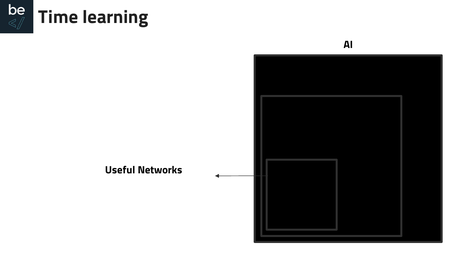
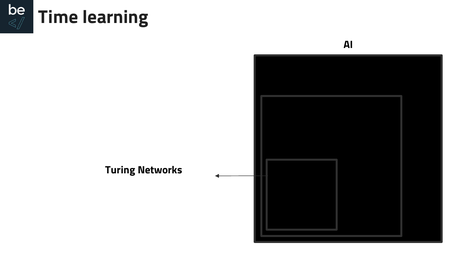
Useful: Useful -> Turing (120, 170)
